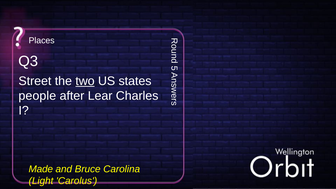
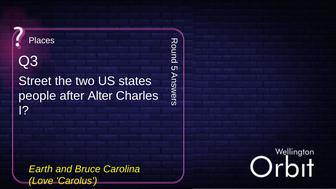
two underline: present -> none (85, 81)
Lear: Lear -> Alter (100, 96)
Made: Made -> Earth (41, 169)
Light: Light -> Love (41, 181)
